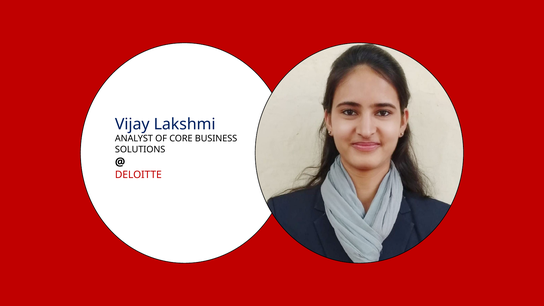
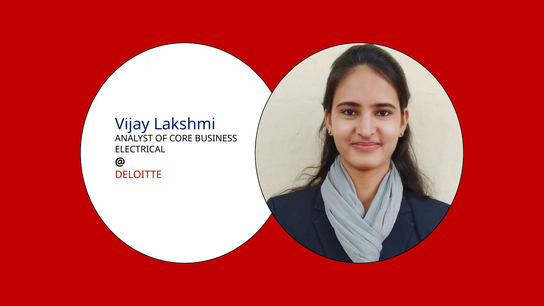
SOLUTIONS: SOLUTIONS -> ELECTRICAL (140, 150)
